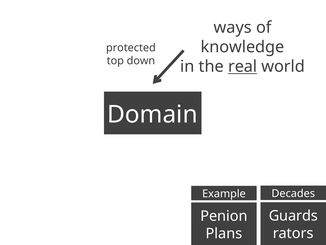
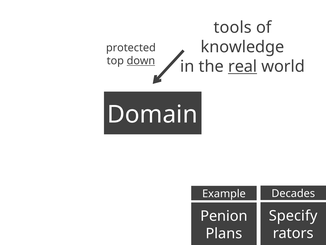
ways: ways -> tools (233, 27)
down underline: none -> present (141, 61)
Guards: Guards -> Specify (293, 215)
